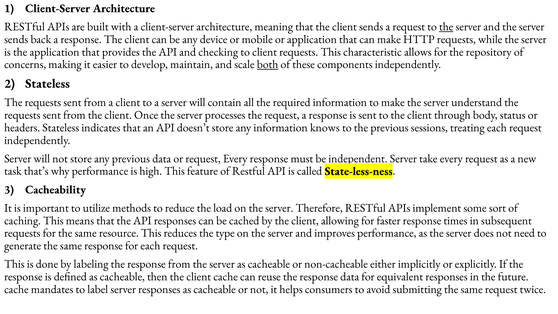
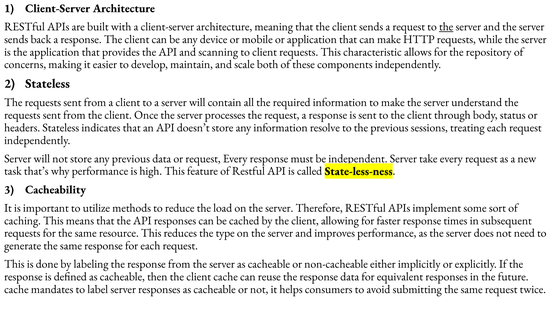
checking: checking -> scanning (218, 52)
both underline: present -> none (268, 64)
knows: knows -> resolve (325, 128)
